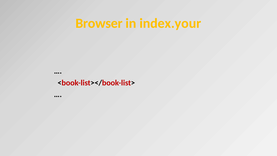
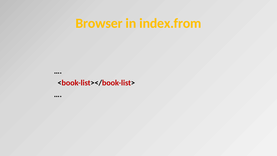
index.your: index.your -> index.from (170, 23)
